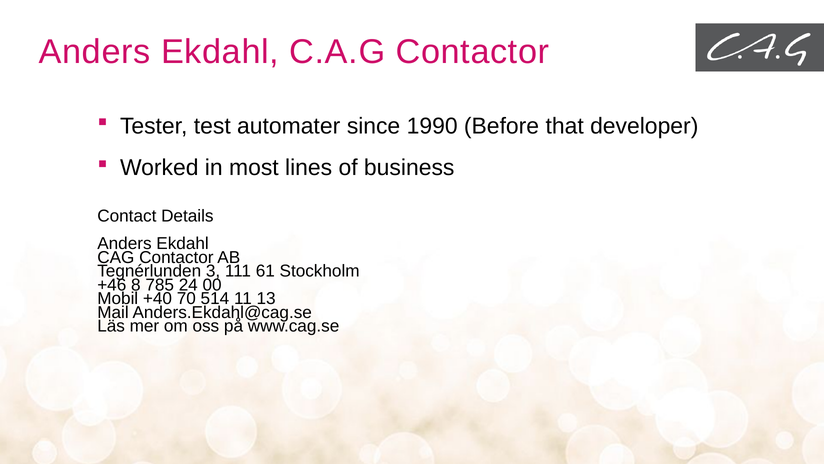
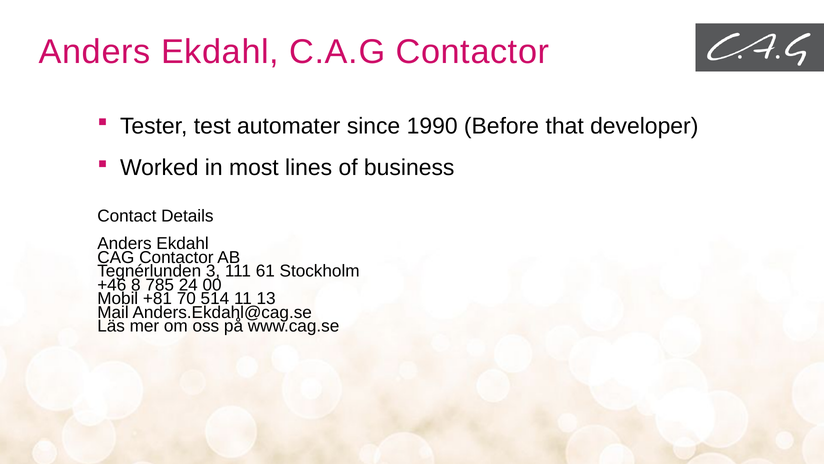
+40: +40 -> +81 (158, 298)
